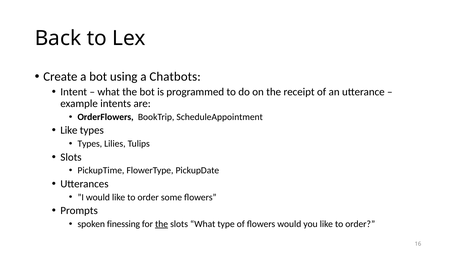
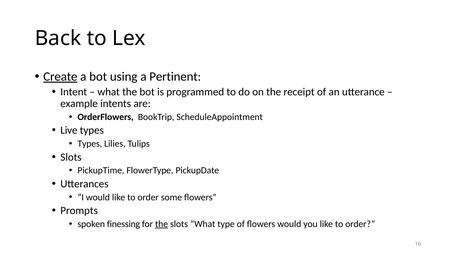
Create underline: none -> present (60, 77)
Chatbots: Chatbots -> Pertinent (175, 77)
Like: Like -> Live (69, 131)
